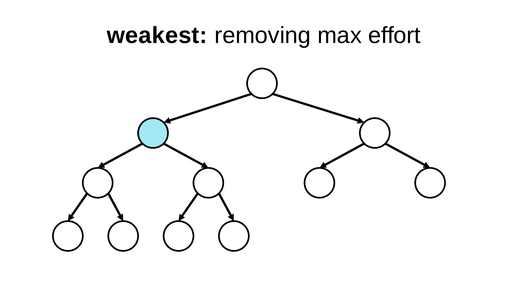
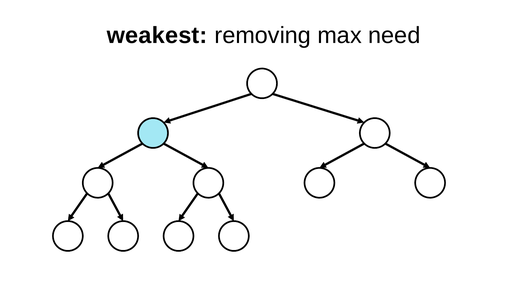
effort: effort -> need (394, 36)
